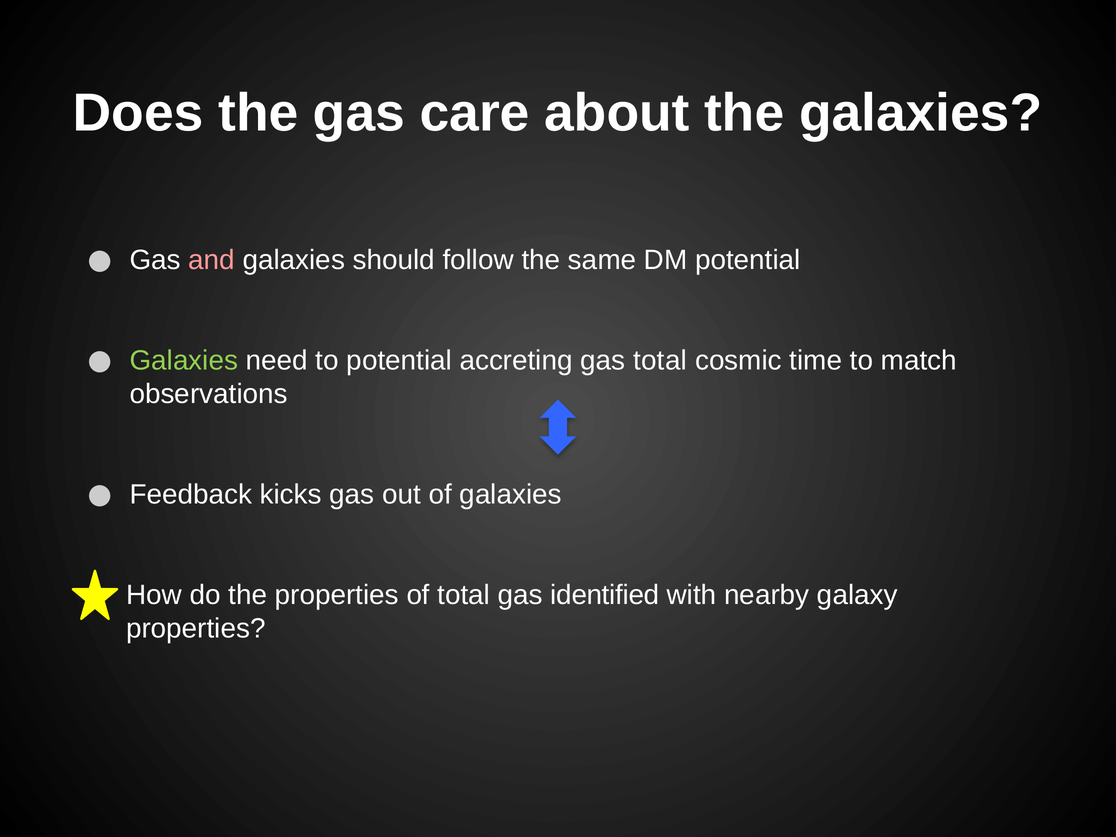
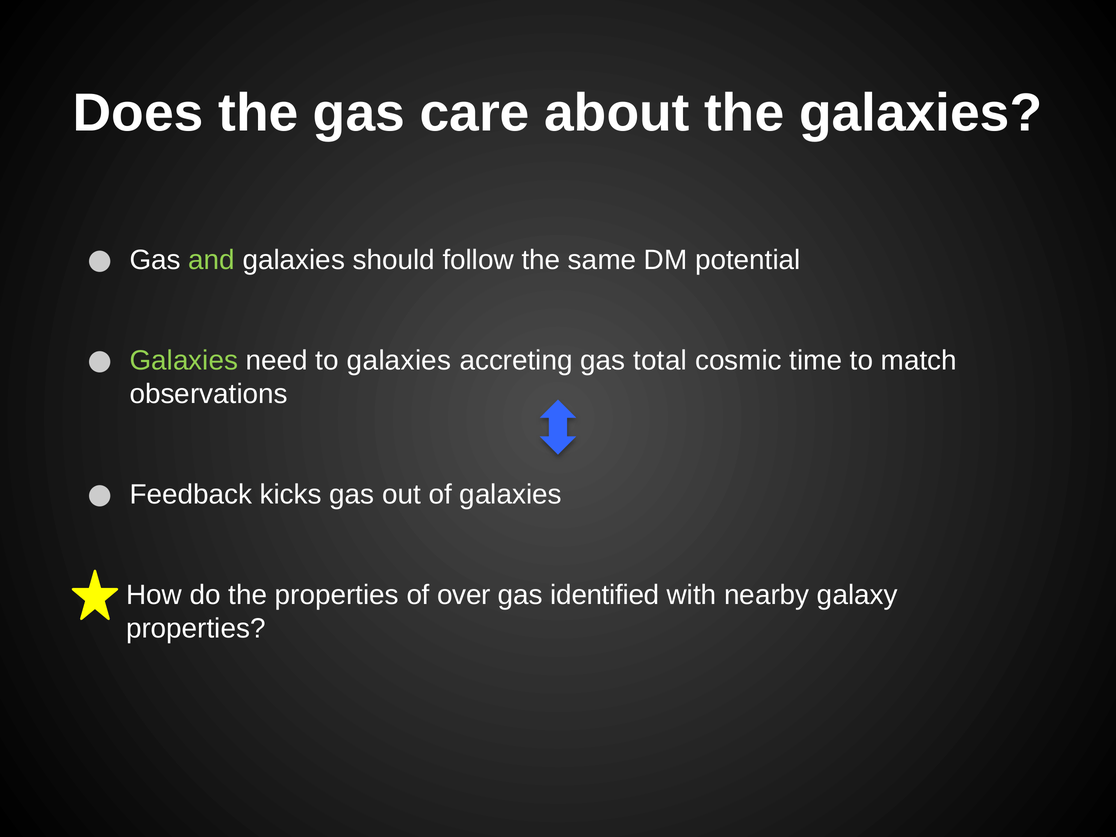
and colour: pink -> light green (212, 260)
to potential: potential -> galaxies (399, 361)
of total: total -> over (464, 595)
